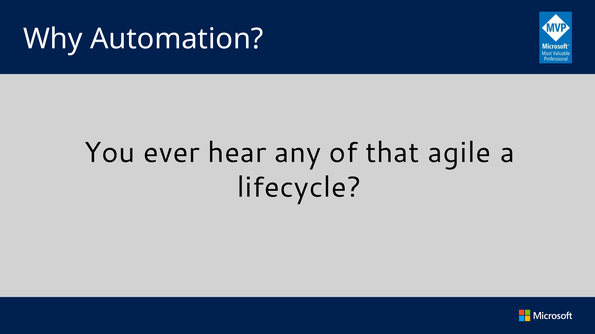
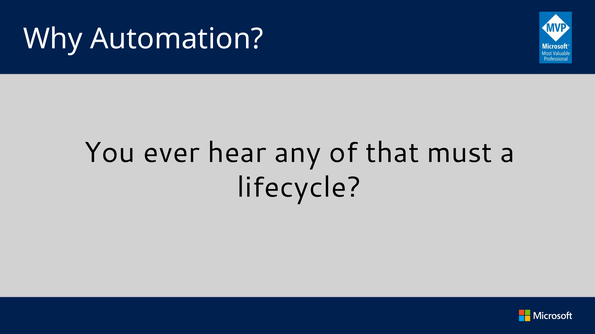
agile: agile -> must (460, 153)
